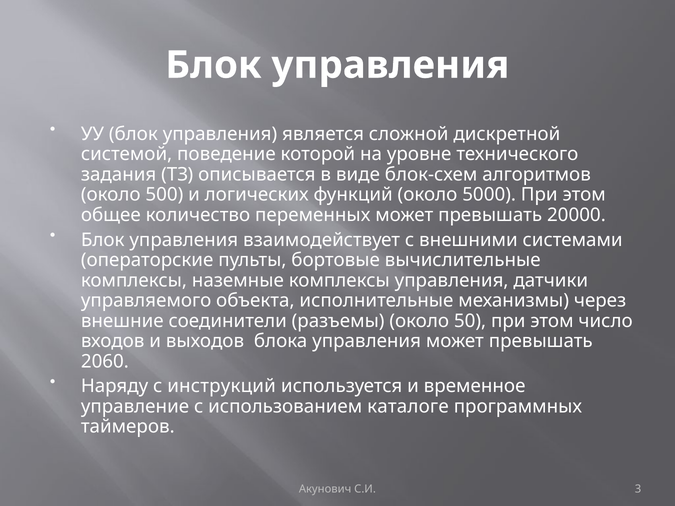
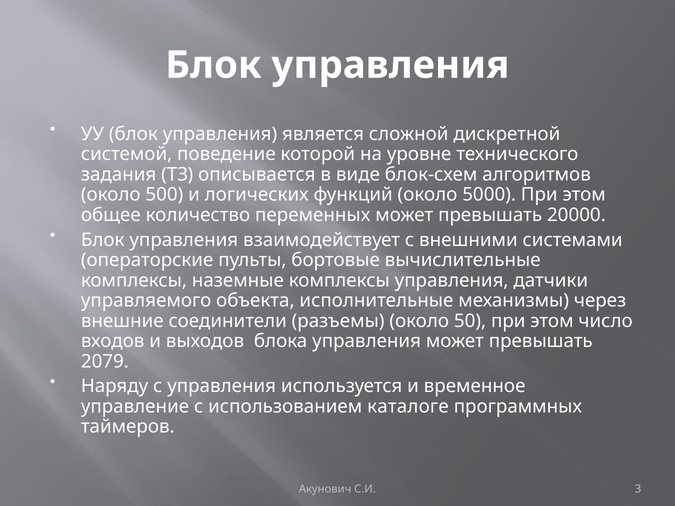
2060: 2060 -> 2079 (105, 361)
с инструкций: инструкций -> управления (222, 386)
